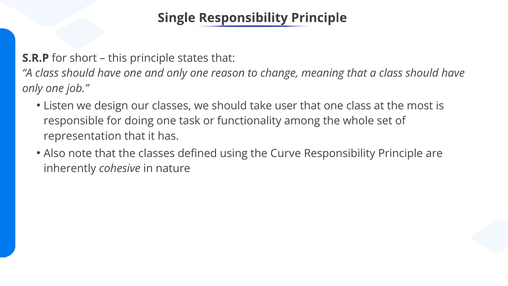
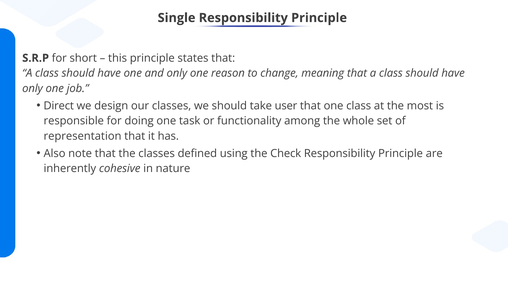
Listen: Listen -> Direct (59, 106)
Curve: Curve -> Check (286, 153)
